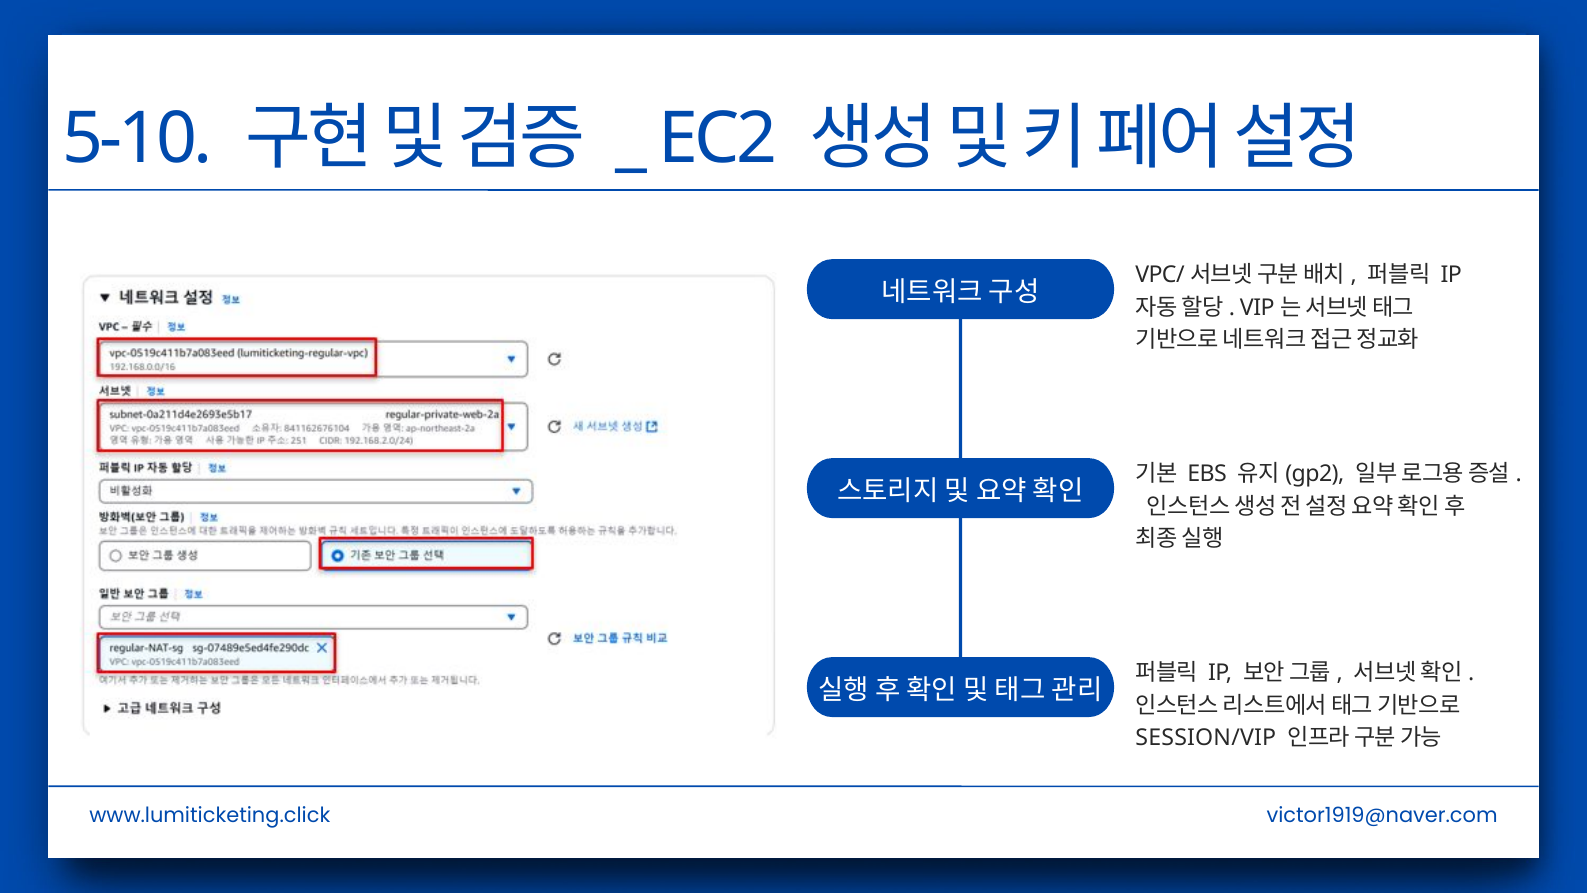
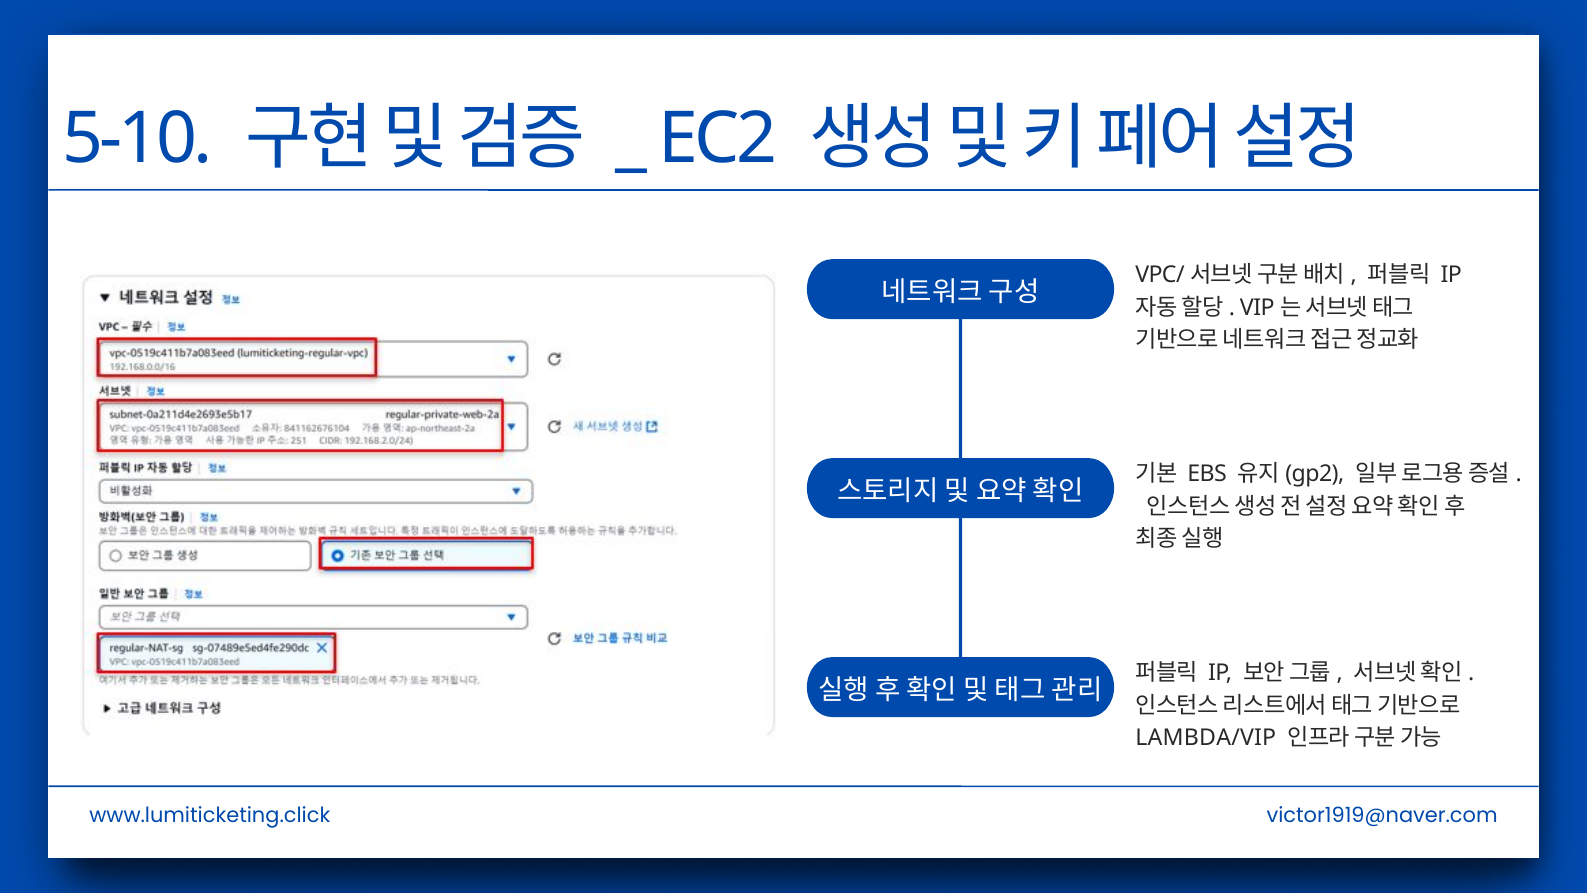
SESSION/VIP: SESSION/VIP -> LAMBDA/VIP (1206, 738)
